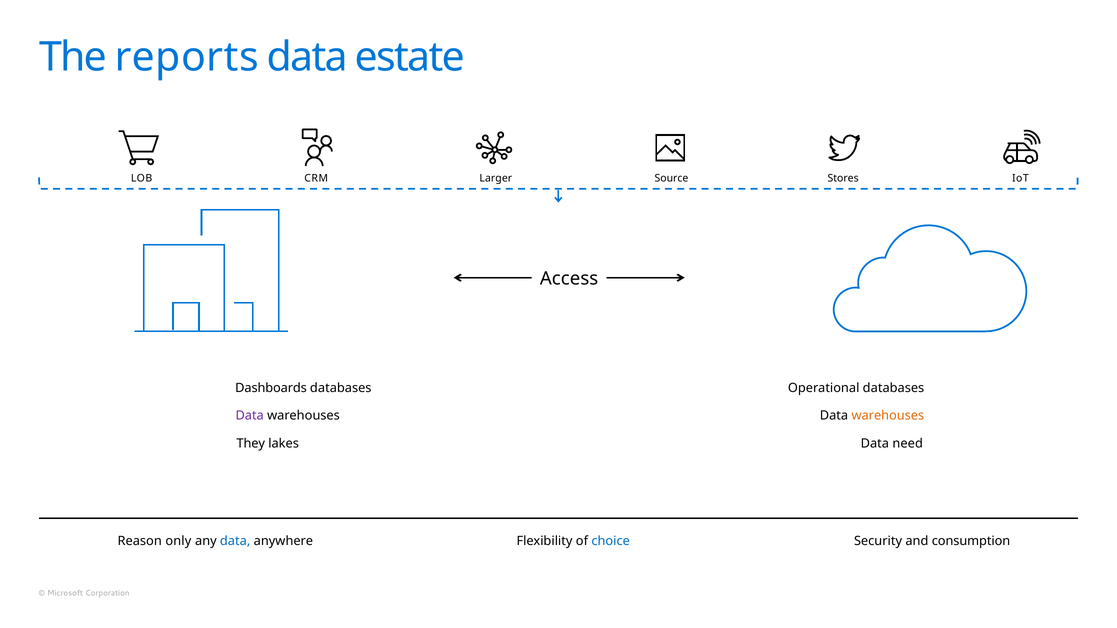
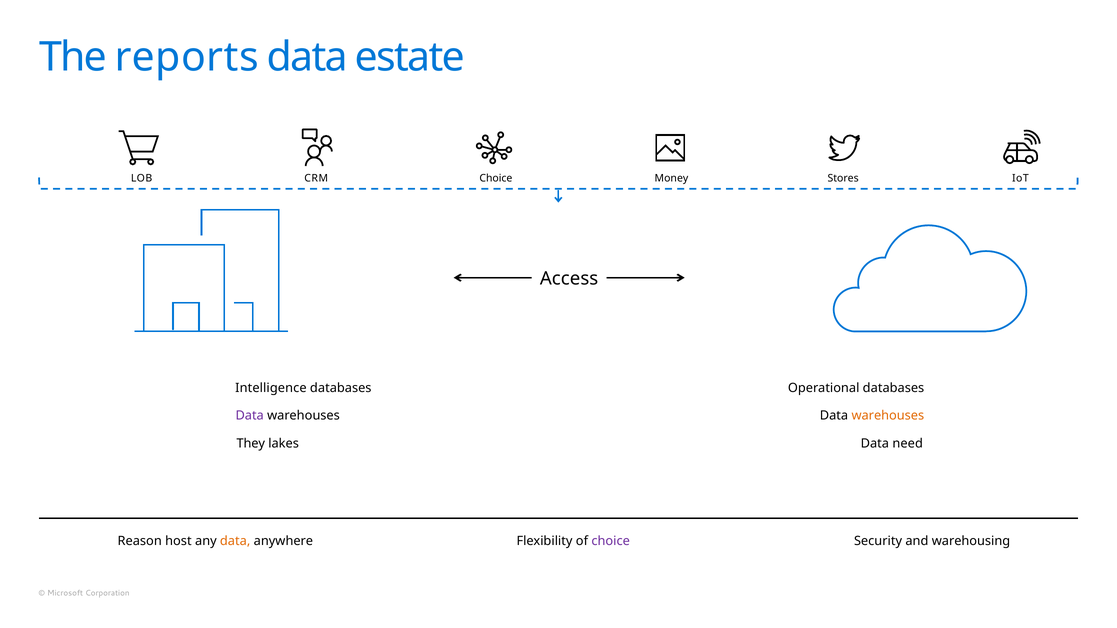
LOB Larger: Larger -> Choice (496, 178)
Source: Source -> Money (671, 178)
Dashboards: Dashboards -> Intelligence (271, 388)
only: only -> host (178, 541)
data colour: blue -> orange (235, 541)
choice colour: blue -> purple (611, 541)
consumption: consumption -> warehousing (971, 541)
